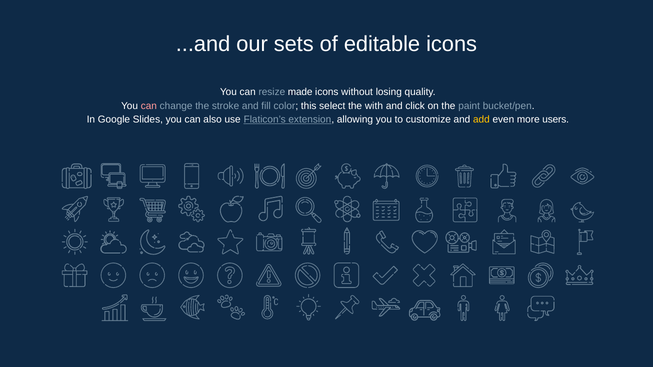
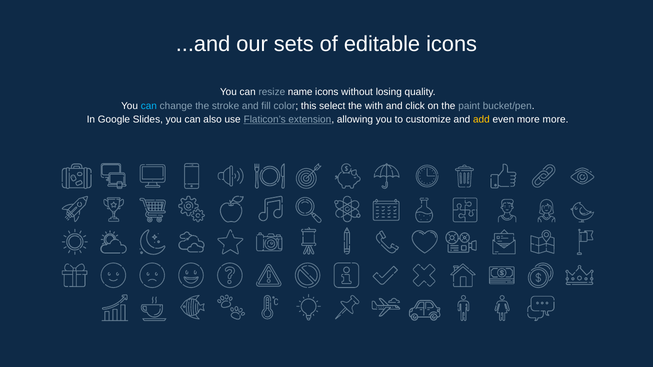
made: made -> name (300, 92)
can colour: pink -> light blue (149, 106)
more users: users -> more (556, 120)
